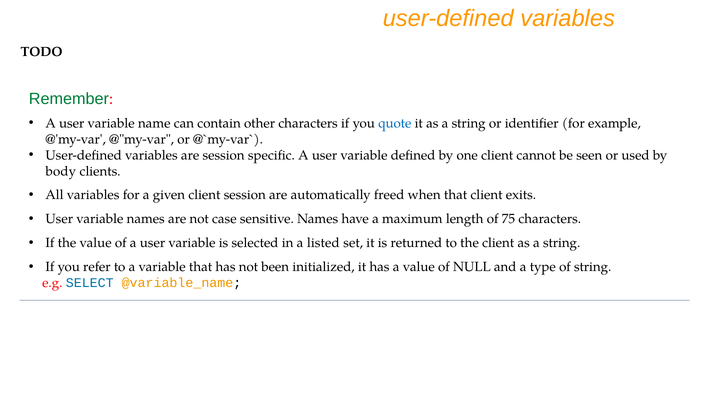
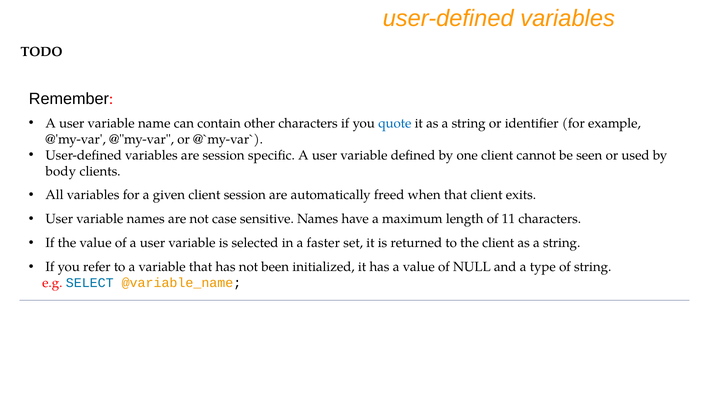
Remember colour: green -> black (69, 99)
75: 75 -> 11 (508, 219)
listed: listed -> faster (323, 243)
